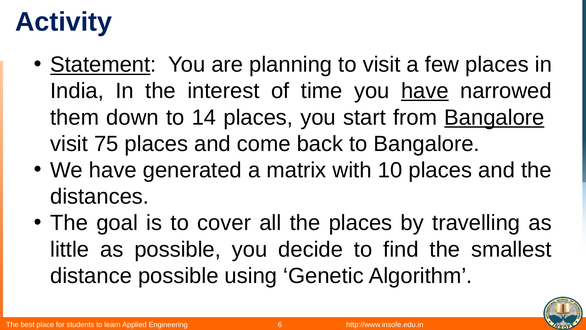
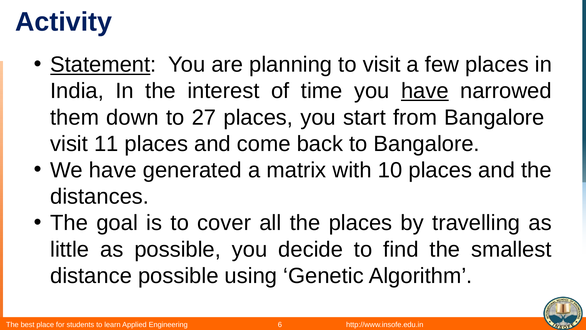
14: 14 -> 27 (204, 117)
Bangalore underline: present -> none (494, 117)
75: 75 -> 11 (106, 144)
